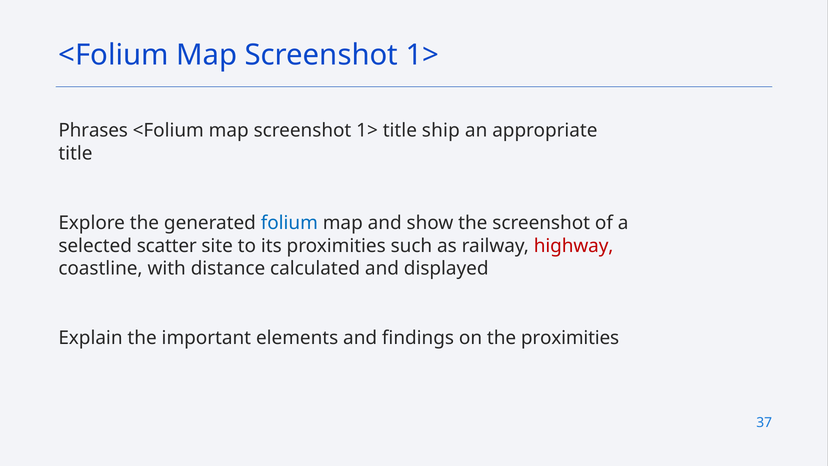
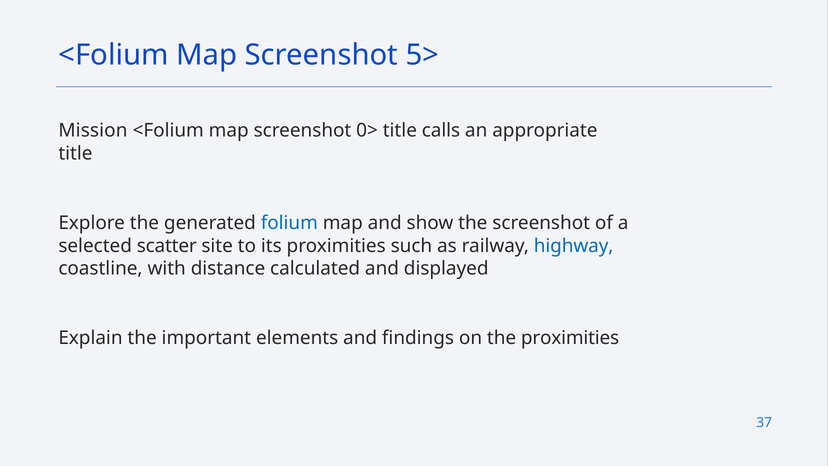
1>: 1> -> 5> (422, 55)
Phrases: Phrases -> Mission (93, 131)
1>: 1> -> 0> (367, 131)
ship: ship -> calls (441, 131)
highway colour: red -> blue (574, 246)
